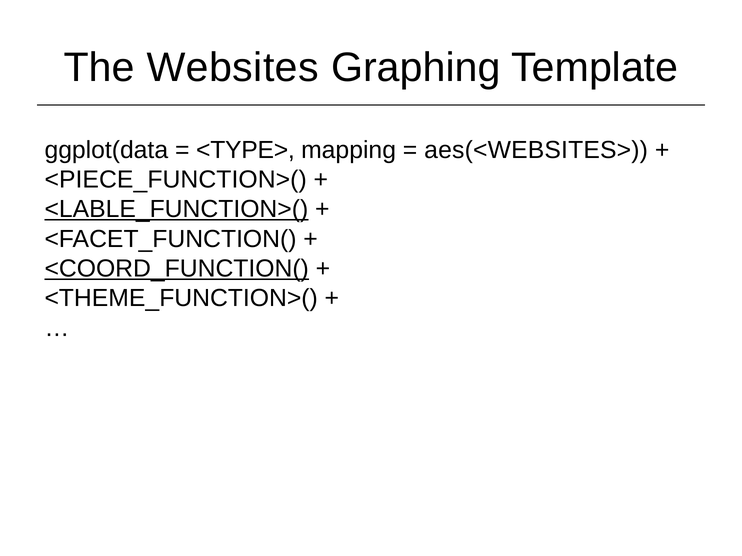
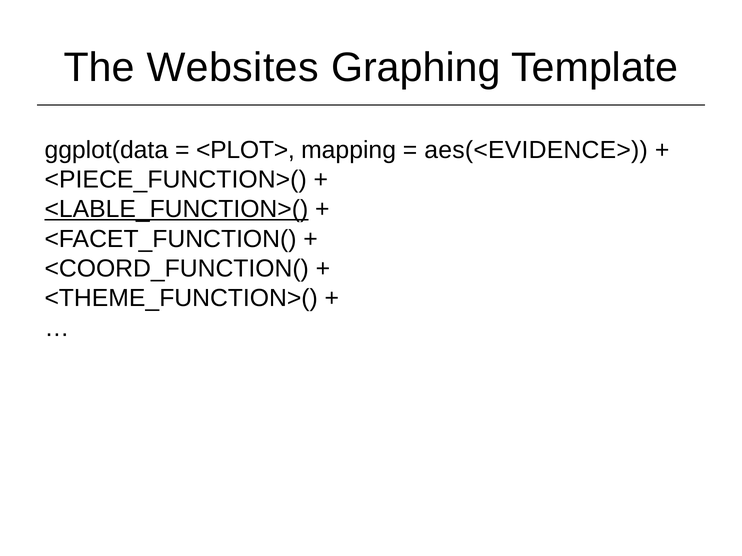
<TYPE>: <TYPE> -> <PLOT> (245, 150)
aes(<WEBSITES>: aes(<WEBSITES> -> aes(<EVIDENCE> (536, 150)
<COORD_FUNCTION( underline: present -> none (177, 269)
